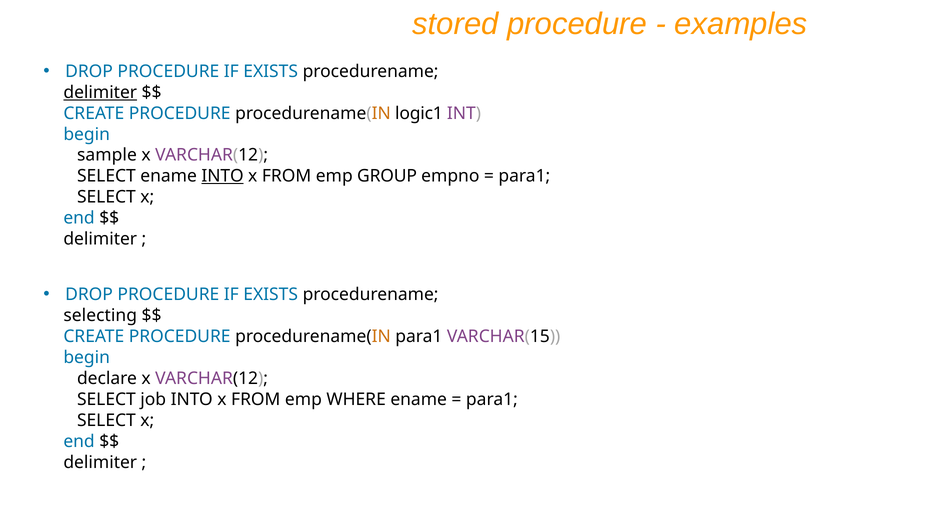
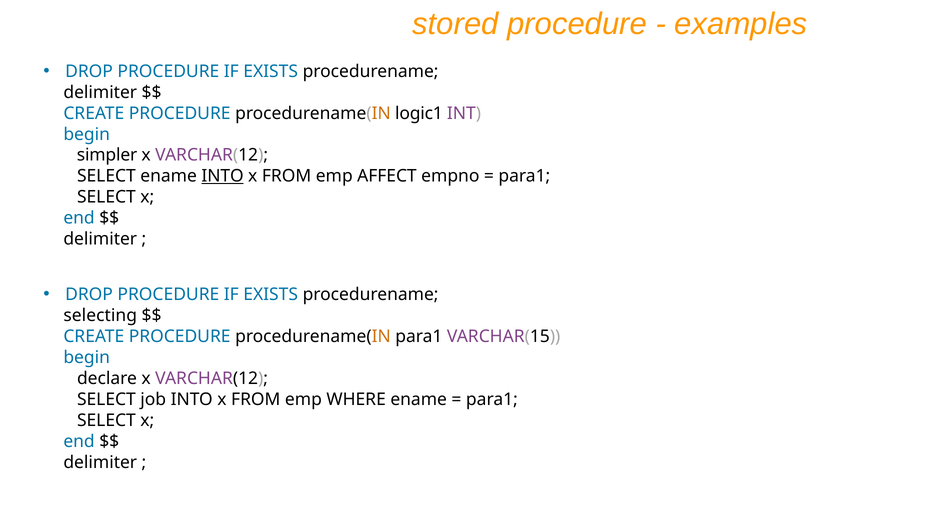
delimiter underline: present -> none (100, 92)
sample: sample -> simpler (107, 155)
GROUP: GROUP -> AFFECT (387, 176)
